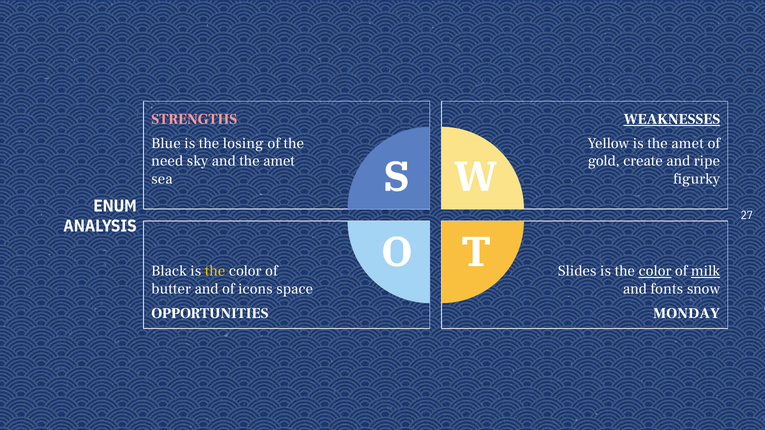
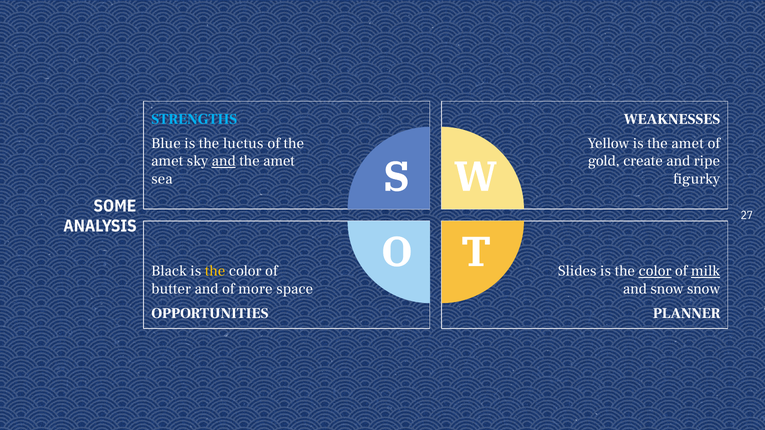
STRENGTHS colour: pink -> light blue (194, 119)
WEAKNESSES underline: present -> none (672, 119)
losing: losing -> luctus (243, 143)
need: need -> amet (167, 161)
and underline: none -> present (224, 161)
ENUM: ENUM -> SOME (115, 206)
icons: icons -> more (255, 289)
and fonts: fonts -> snow (667, 289)
MONDAY: MONDAY -> PLANNER (687, 313)
